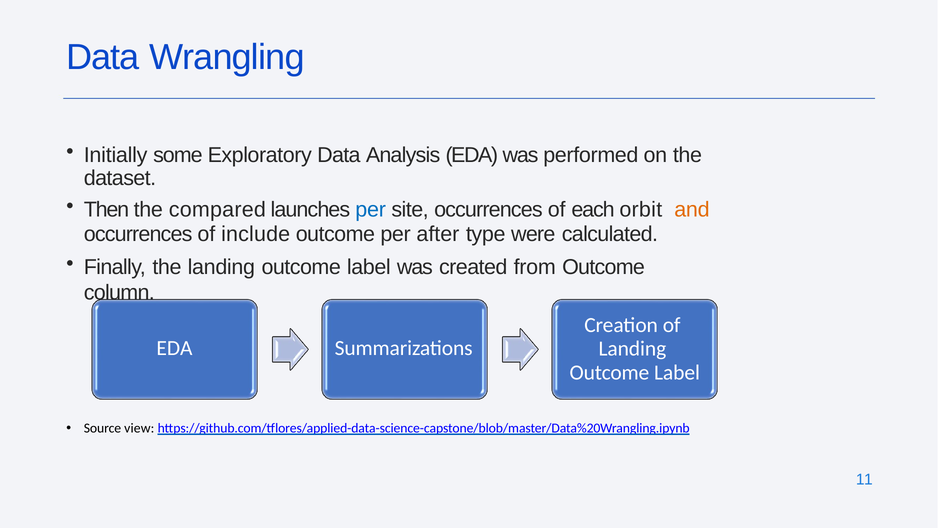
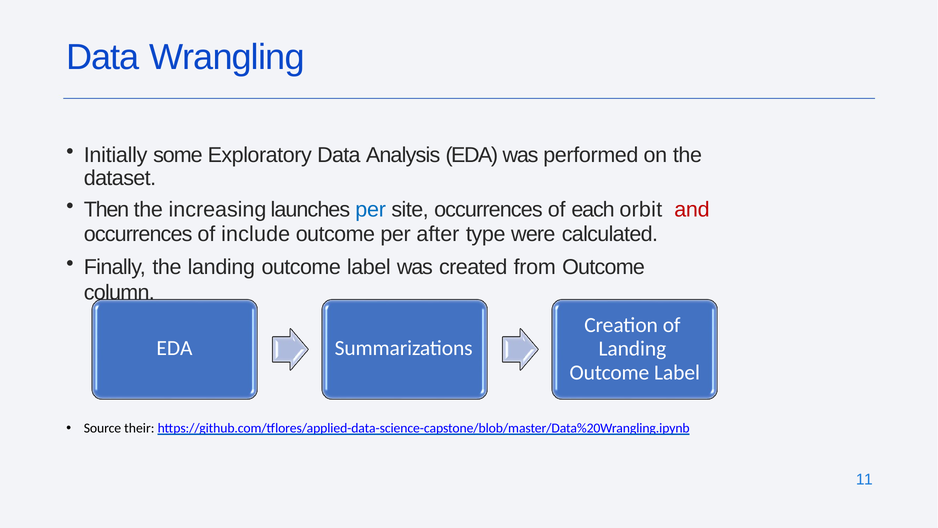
compared: compared -> increasing (217, 210)
and colour: orange -> red (692, 210)
view: view -> their (139, 428)
